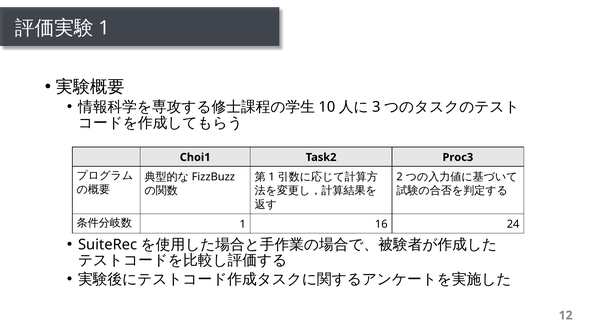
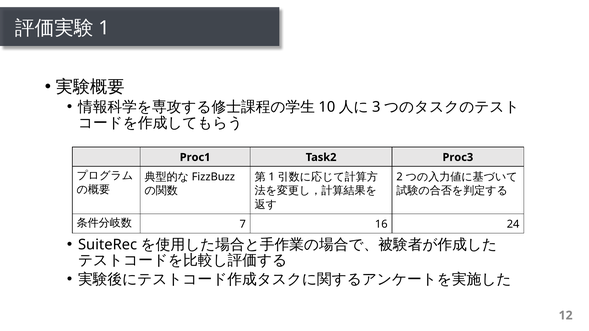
Choi1: Choi1 -> Proc1 (195, 157)
1: 1 -> 7 (243, 224)
